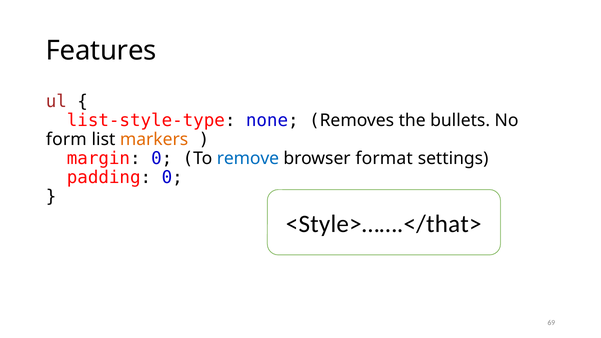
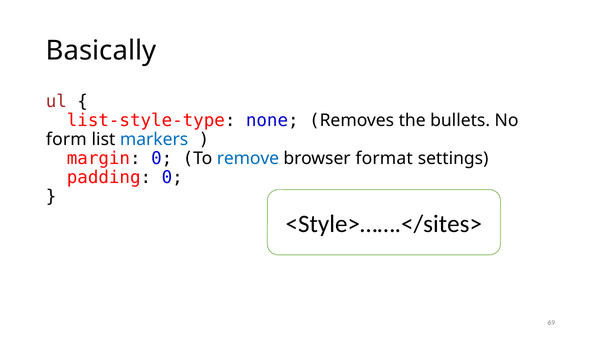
Features: Features -> Basically (101, 50)
markers colour: orange -> blue (154, 139)
<Style>…….</that>: <Style>…….</that> -> <Style>…….</sites> (384, 224)
